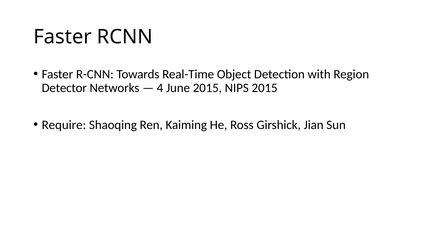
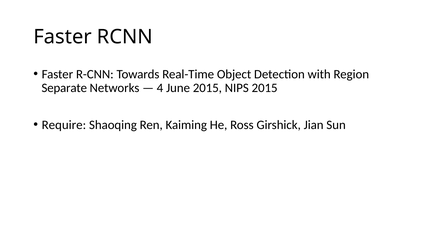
Detector: Detector -> Separate (64, 88)
